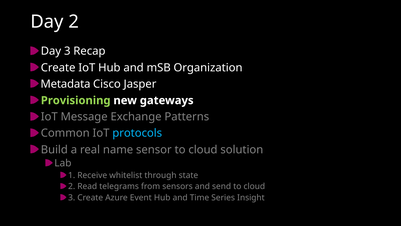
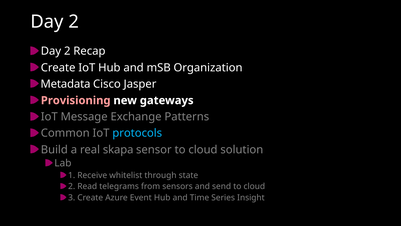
3: 3 -> 2 (67, 51)
Provisioning colour: light green -> pink (76, 100)
name: name -> skapa (118, 149)
